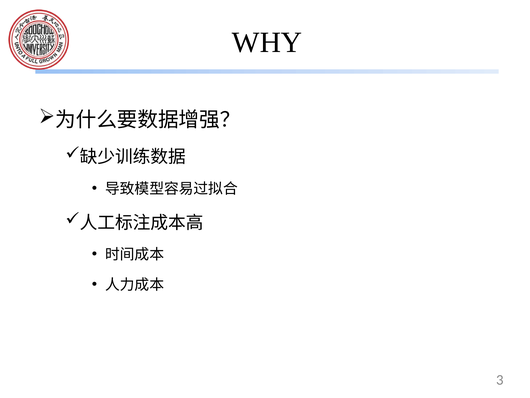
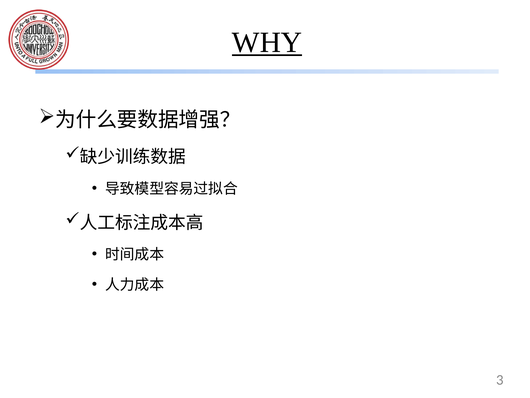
WHY underline: none -> present (267, 42)
